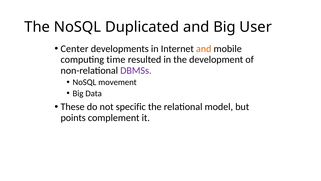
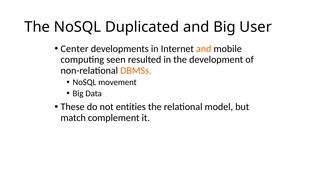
time: time -> seen (116, 60)
DBMSs colour: purple -> orange (136, 70)
specific: specific -> entities (131, 107)
points: points -> match (73, 117)
